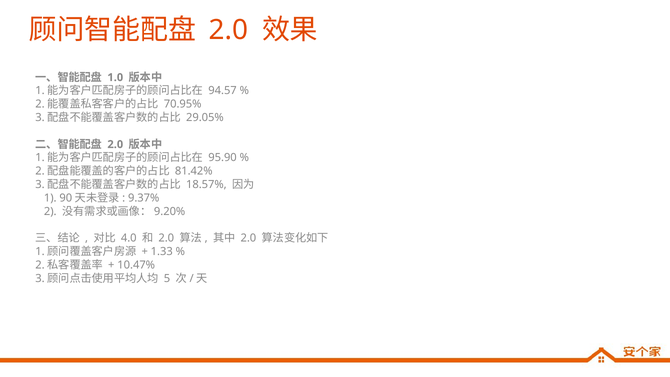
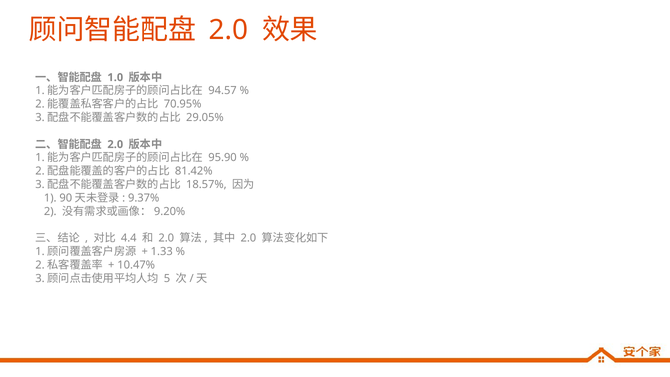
4.0: 4.0 -> 4.4 (129, 238)
